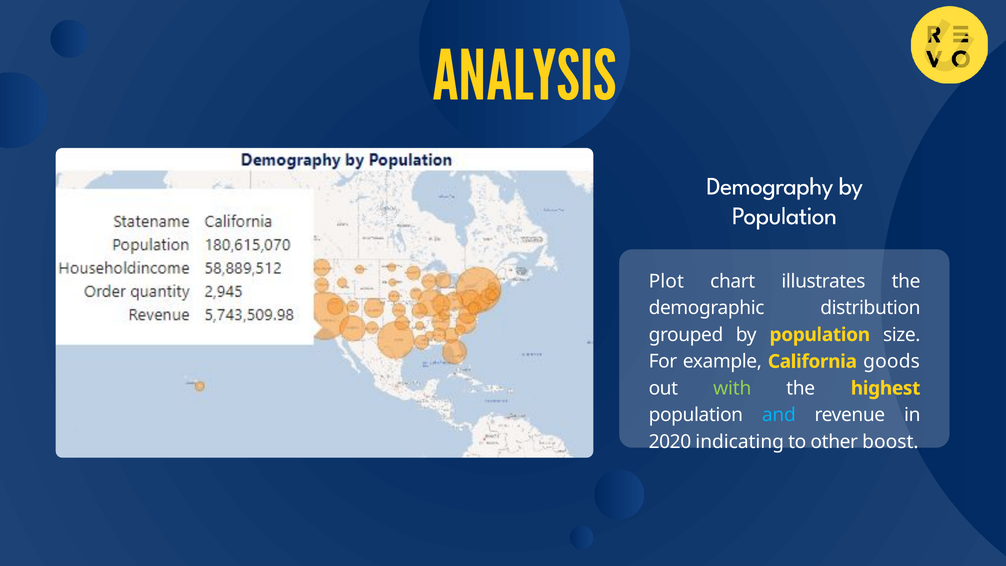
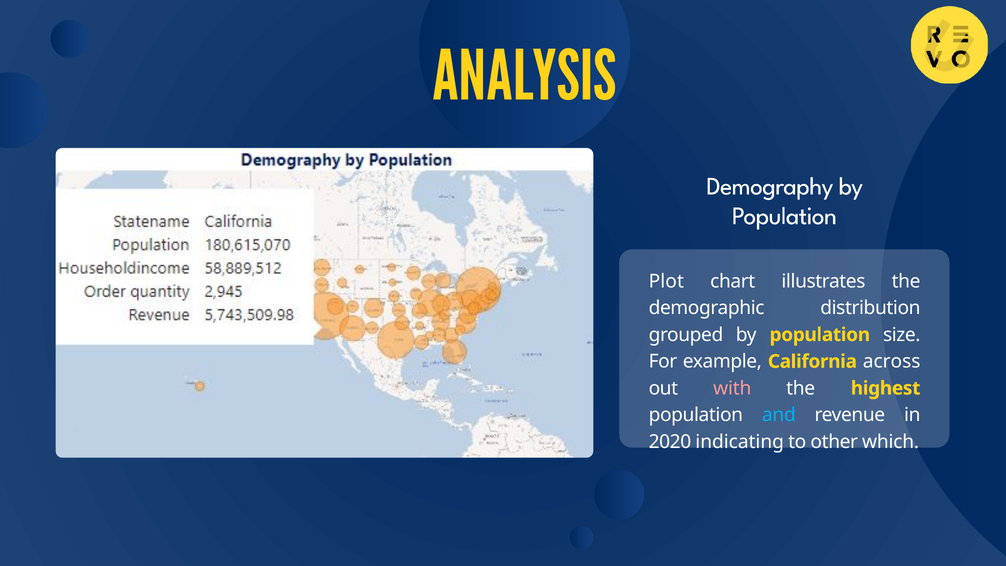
goods: goods -> across (892, 361)
with colour: light green -> pink (732, 388)
boost: boost -> which (891, 442)
